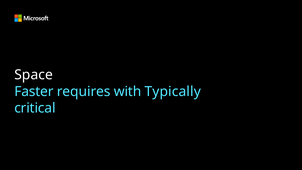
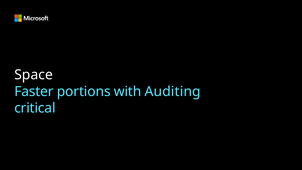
requires: requires -> portions (84, 91)
Typically: Typically -> Auditing (173, 91)
